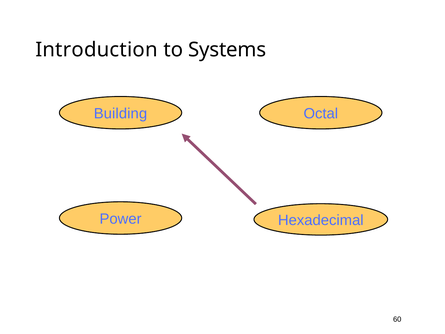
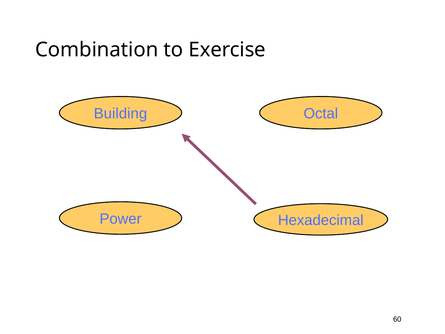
Introduction: Introduction -> Combination (97, 50)
Systems: Systems -> Exercise (227, 50)
